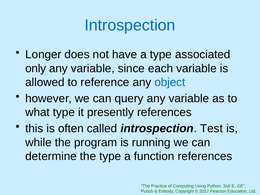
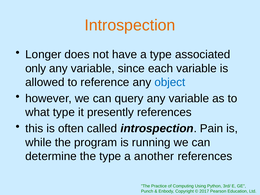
Introspection colour: blue -> orange (130, 25)
Test: Test -> Pain (212, 129)
function: function -> another (154, 156)
